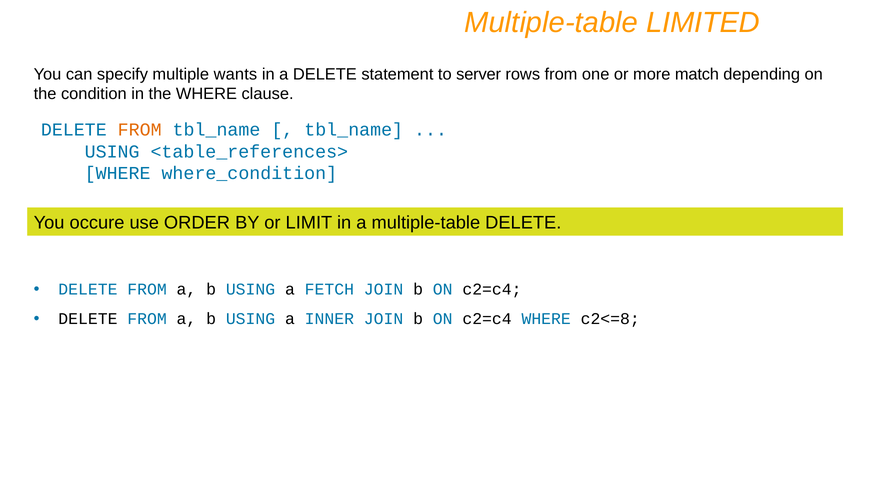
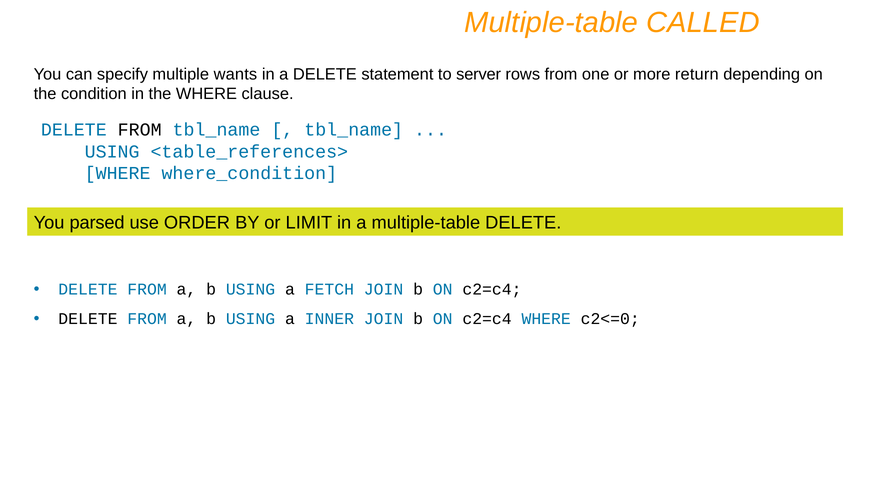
LIMITED: LIMITED -> CALLED (703, 23)
match: match -> return (697, 74)
FROM colour: orange -> black (140, 130)
occure: occure -> parsed (97, 223)
c2<=8: c2<=8 -> c2<=0 (610, 320)
